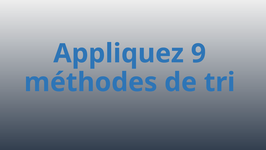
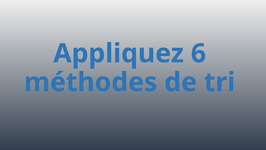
9: 9 -> 6 (198, 53)
